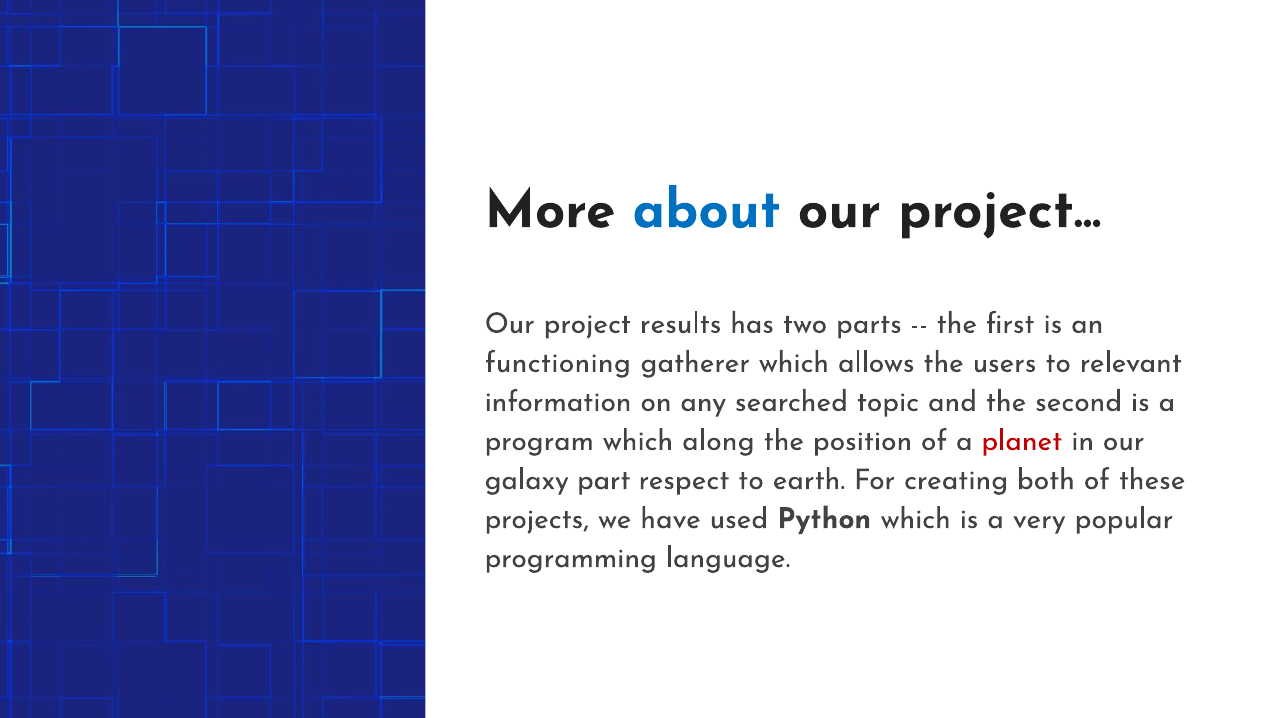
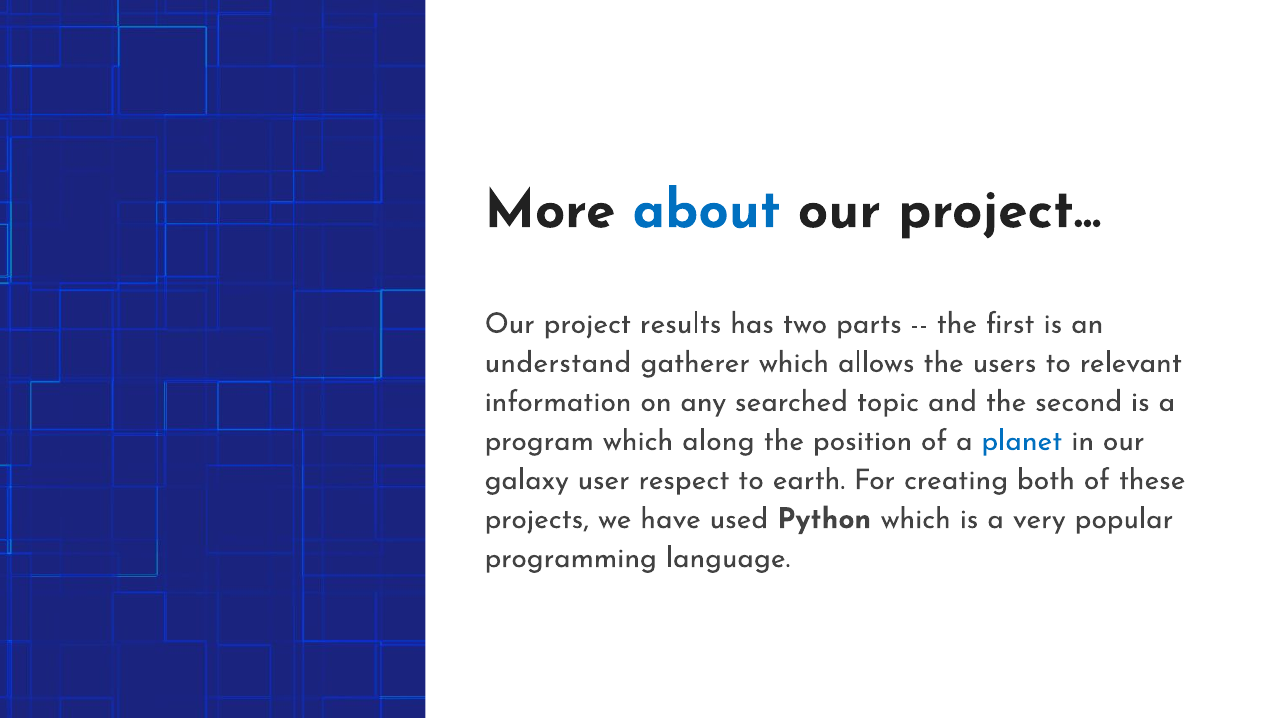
functioning: functioning -> understand (558, 362)
planet colour: red -> blue (1022, 440)
part: part -> user (604, 479)
